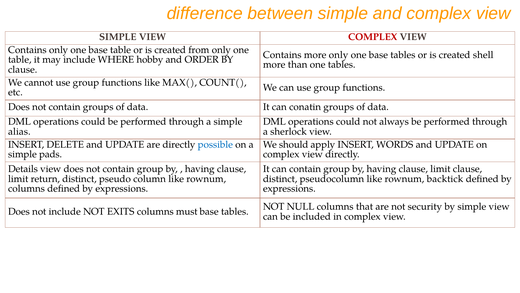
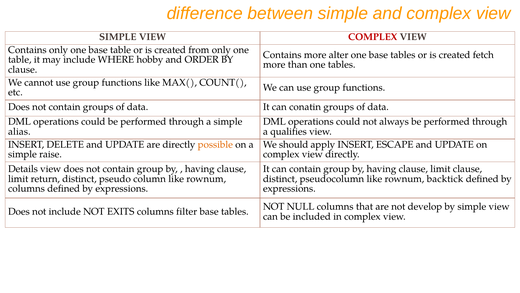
more only: only -> alter (339, 55)
shell: shell -> fetch (483, 55)
sherlock: sherlock -> qualifies (289, 131)
possible colour: blue -> orange (215, 144)
WORDS: WORDS -> ESCAPE (395, 144)
pads: pads -> raise (51, 154)
security: security -> develop (425, 206)
must: must -> filter (187, 211)
